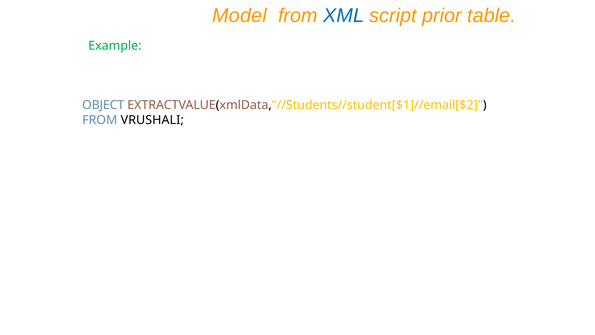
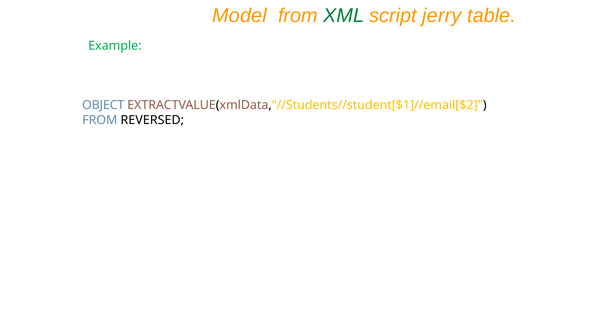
XML colour: blue -> green (344, 15)
prior: prior -> jerry (442, 15)
VRUSHALI: VRUSHALI -> REVERSED (152, 120)
